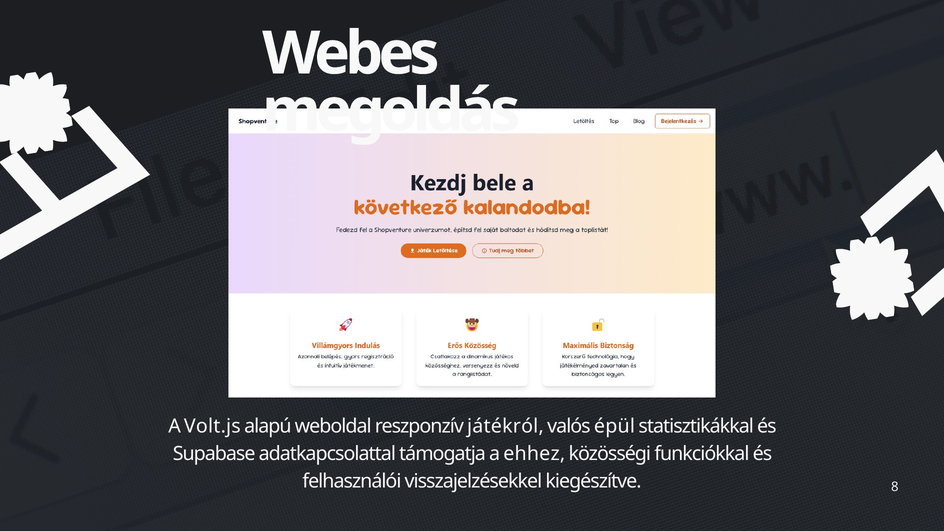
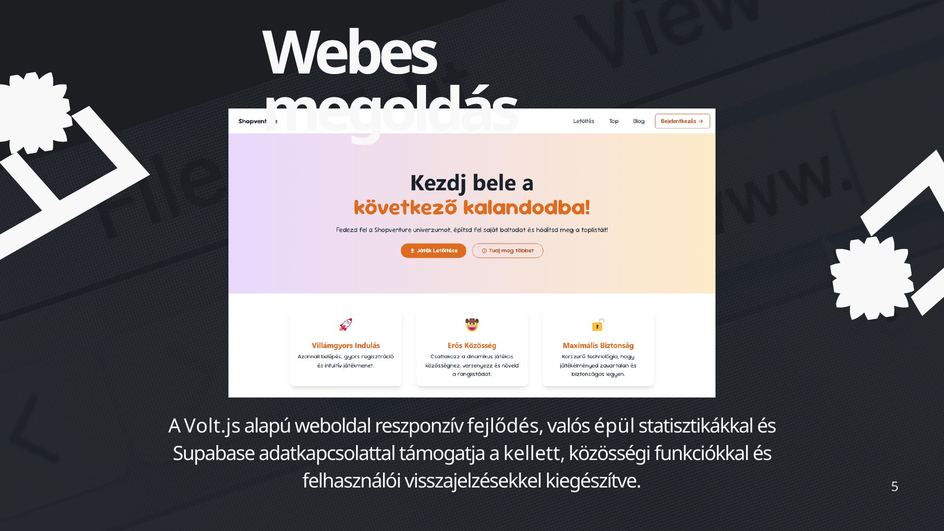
játékról: játékról -> fejlődés (506, 426)
ehhez: ehhez -> kellett (534, 454)
8: 8 -> 5 (895, 487)
